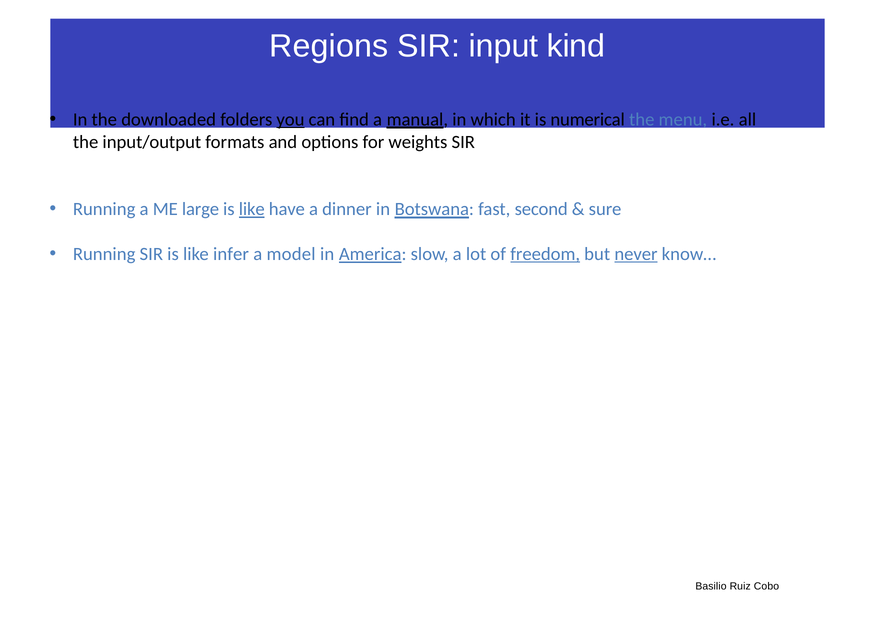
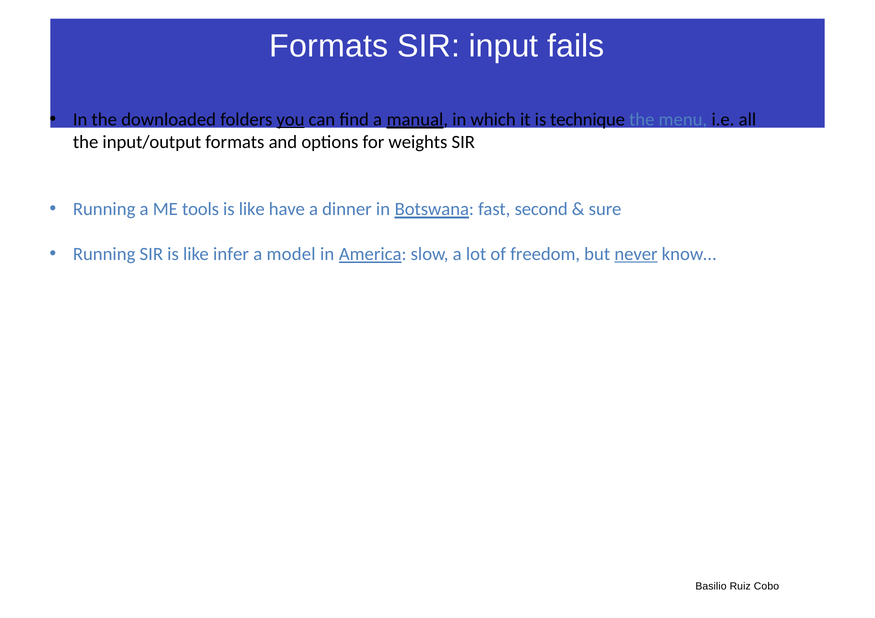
Regions: Regions -> Formats (329, 46)
kind: kind -> fails (576, 46)
numerical: numerical -> technique (588, 120)
large: large -> tools (200, 209)
like underline: present -> none (252, 209)
freedom underline: present -> none (545, 254)
